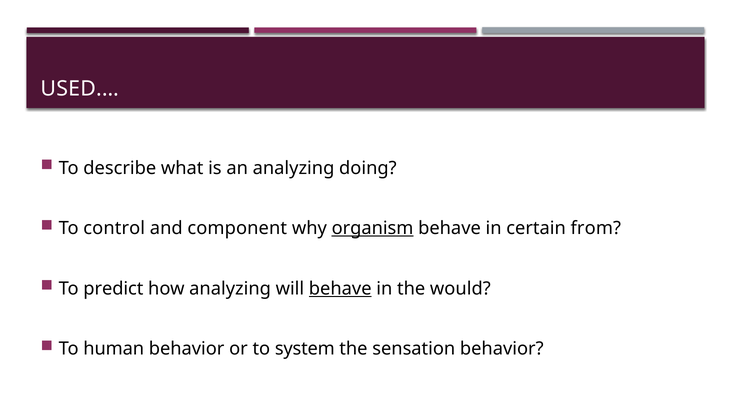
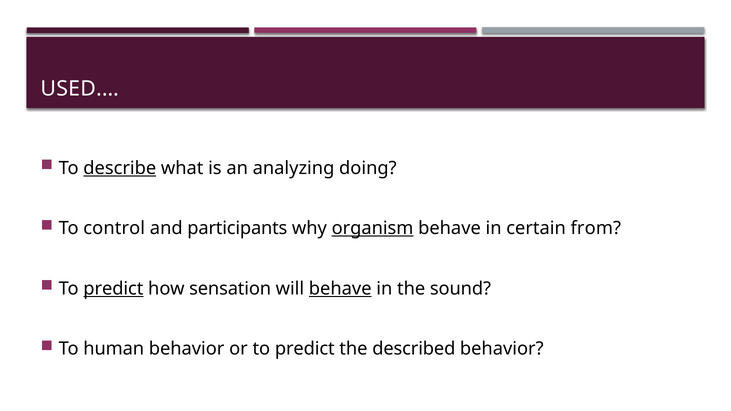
describe underline: none -> present (120, 168)
component: component -> participants (237, 228)
predict underline: none -> present (113, 289)
how analyzing: analyzing -> sensation (230, 289)
would: would -> sound (460, 289)
or to system: system -> predict (305, 349)
sensation: sensation -> described (414, 349)
